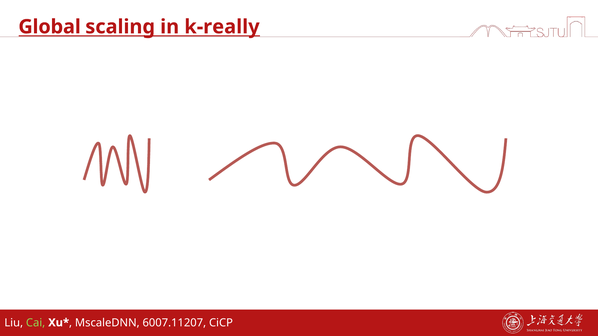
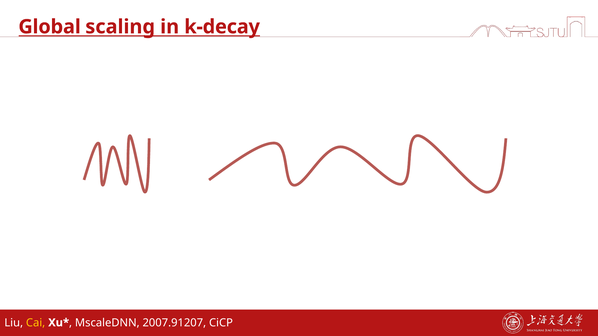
k-really: k-really -> k-decay (222, 27)
Cai colour: light green -> yellow (36, 323)
6007.11207: 6007.11207 -> 2007.91207 (174, 323)
